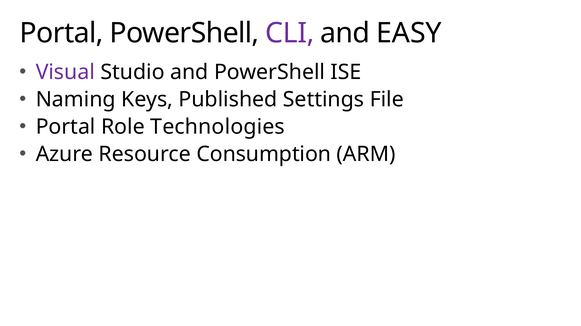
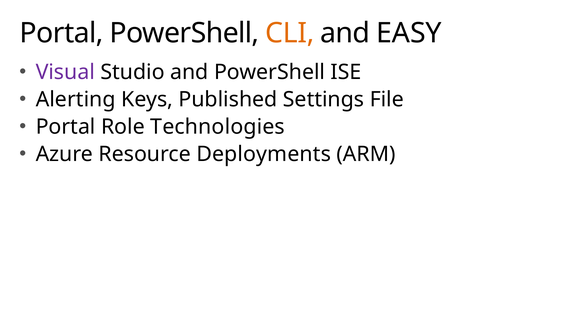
CLI colour: purple -> orange (290, 33)
Naming: Naming -> Alerting (76, 100)
Consumption: Consumption -> Deployments (264, 154)
